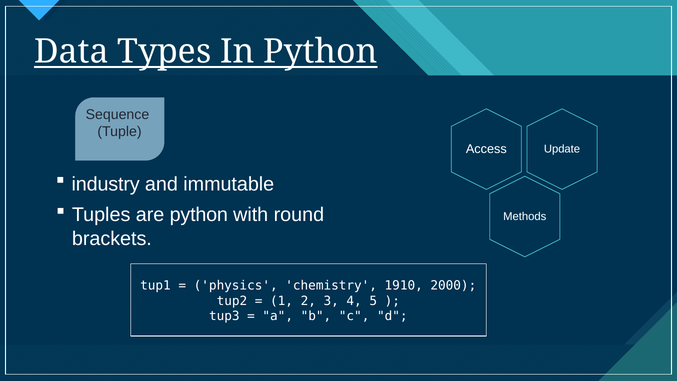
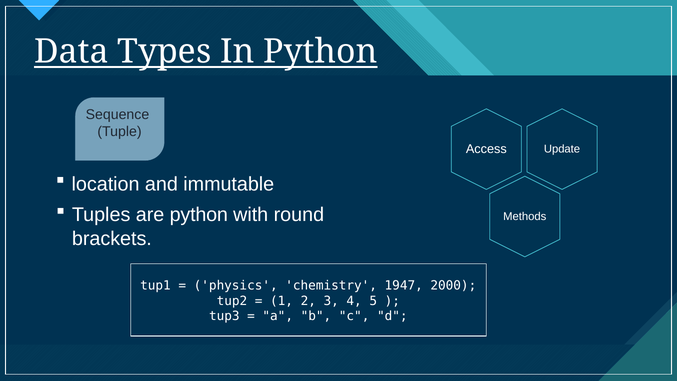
industry: industry -> location (106, 184)
1910: 1910 -> 1947 (404, 285)
